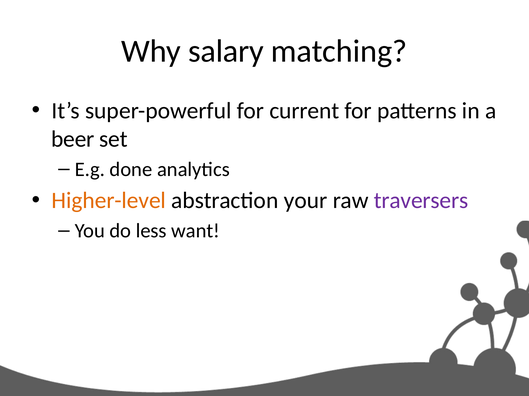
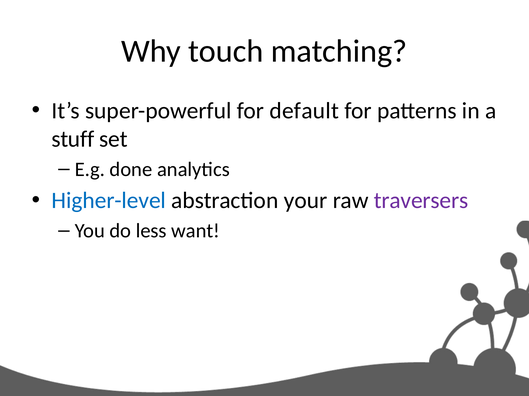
salary: salary -> touch (226, 51)
current: current -> default (304, 111)
beer: beer -> stuff (73, 139)
Higher-level colour: orange -> blue (109, 201)
